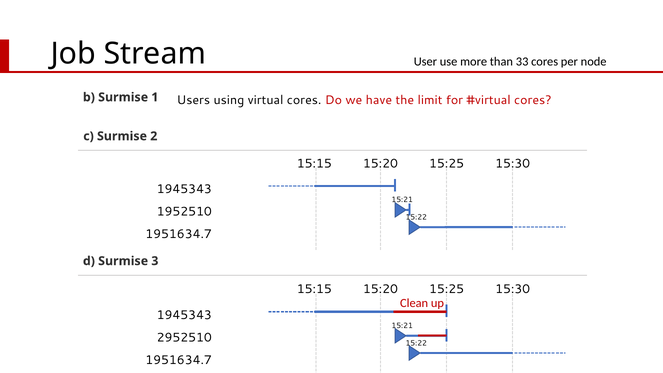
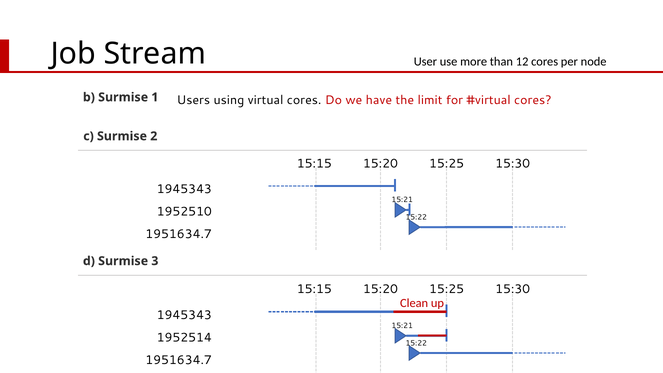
33: 33 -> 12 (522, 62)
2952510: 2952510 -> 1952514 (184, 337)
